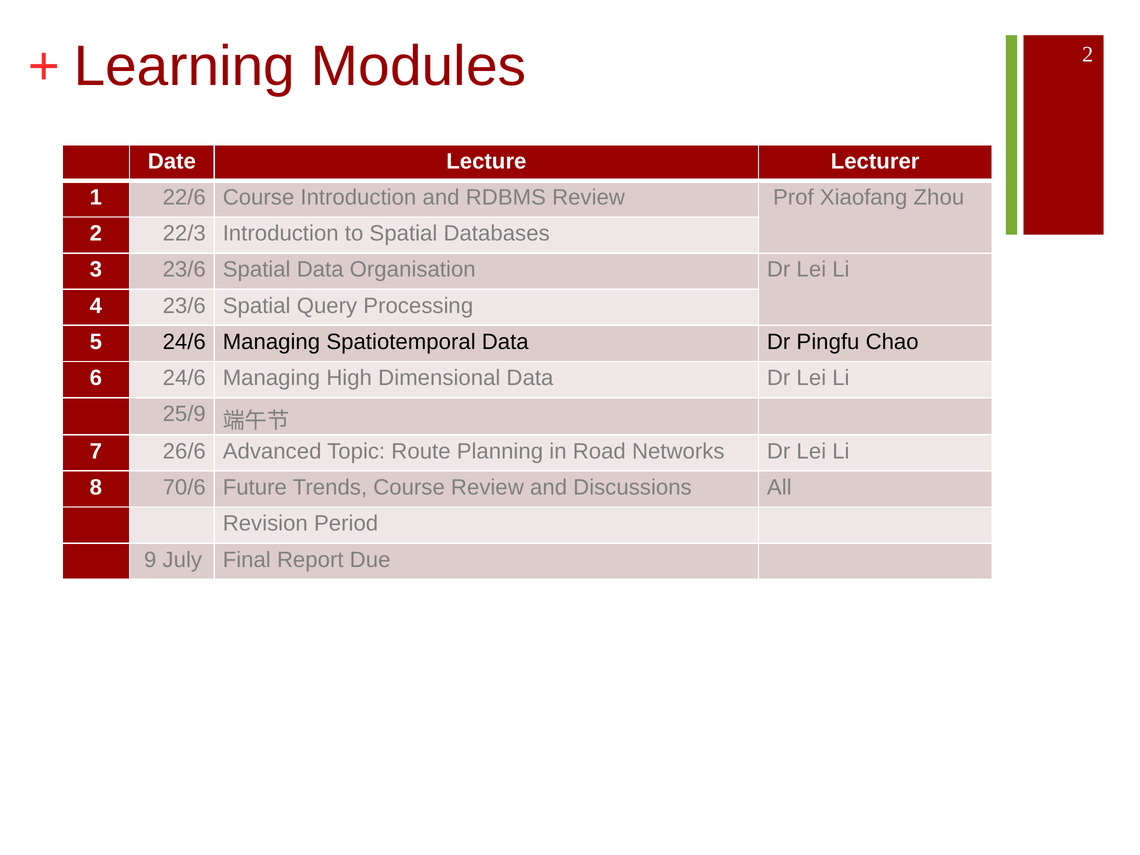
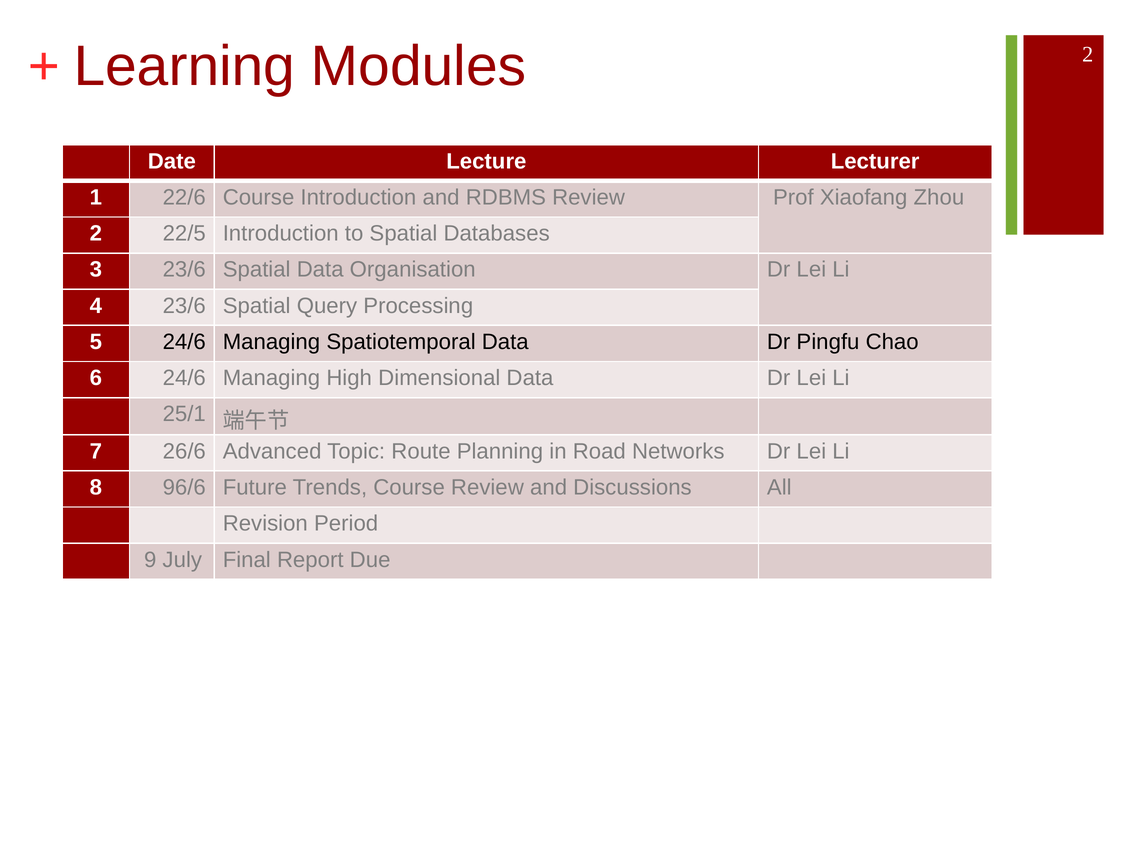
22/3: 22/3 -> 22/5 (184, 234)
25/9: 25/9 -> 25/1 (184, 414)
70/6: 70/6 -> 96/6 (184, 487)
